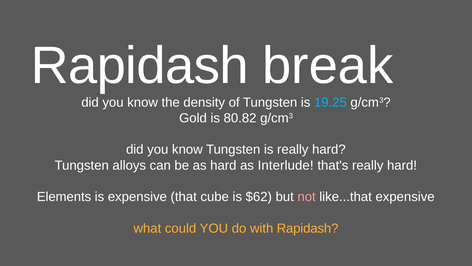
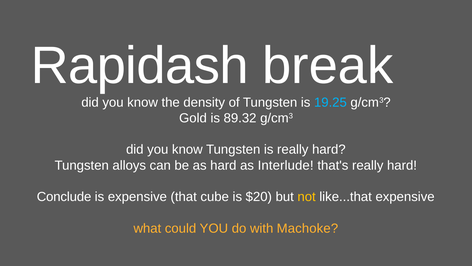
80.82: 80.82 -> 89.32 (240, 118)
Elements: Elements -> Conclude (64, 197)
$62: $62 -> $20 (259, 197)
not colour: pink -> yellow (307, 197)
with Rapidash: Rapidash -> Machoke (307, 228)
